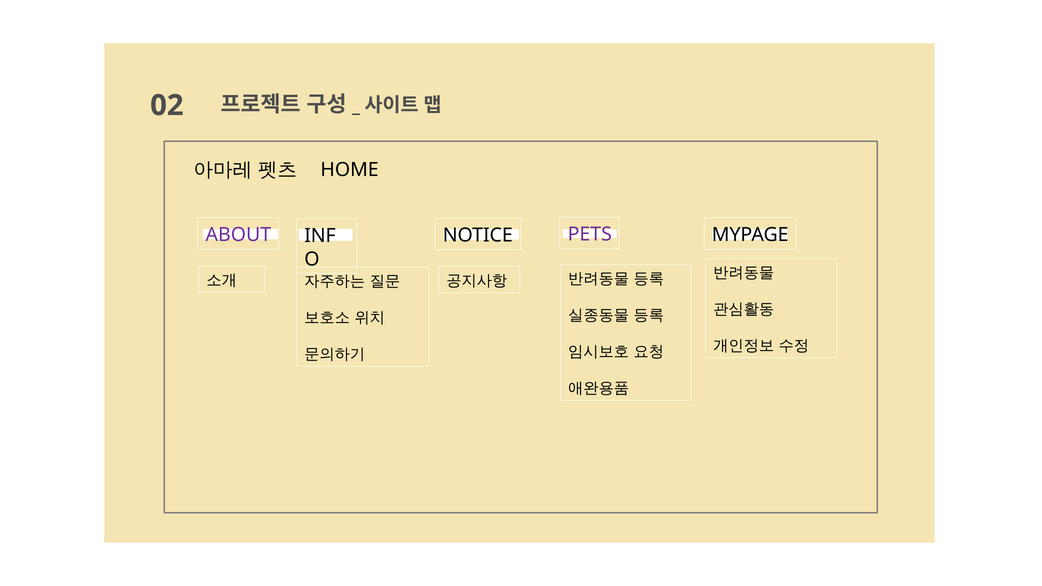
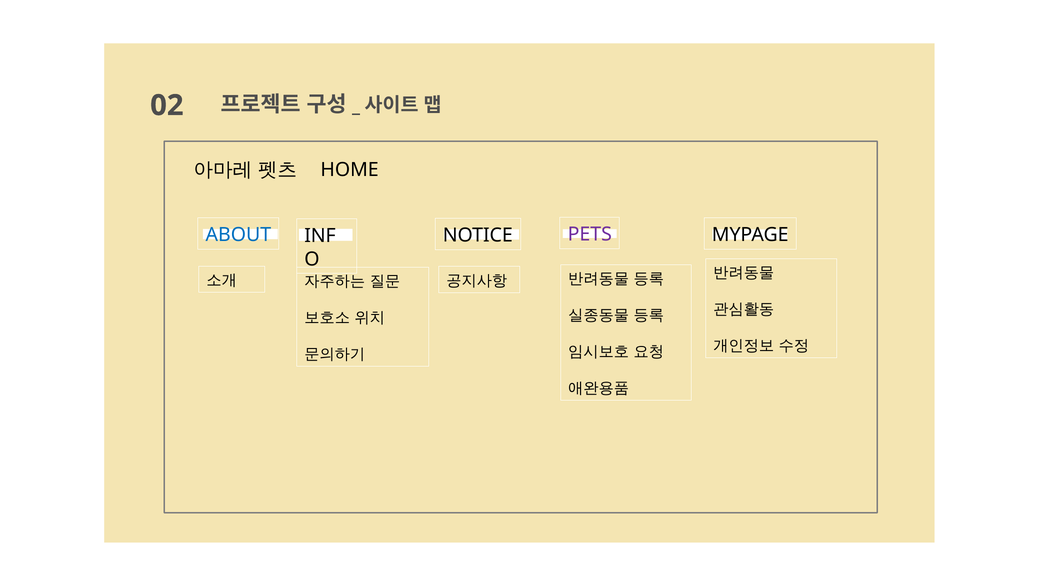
ABOUT colour: purple -> blue (238, 235)
